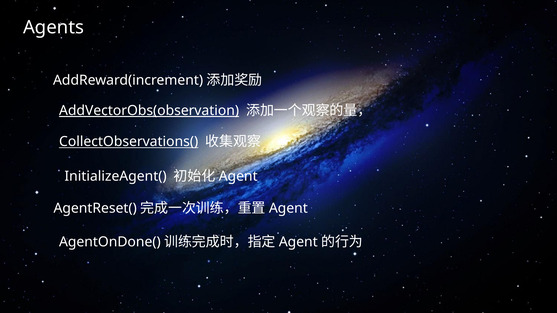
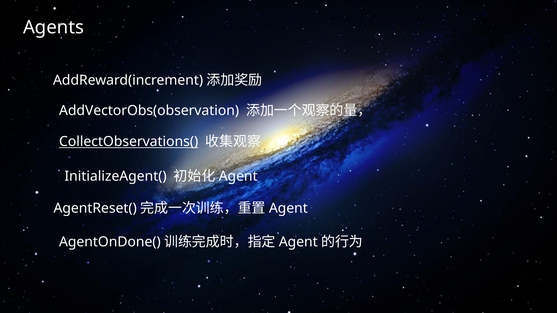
AddVectorObs(observation underline: present -> none (149, 111)
